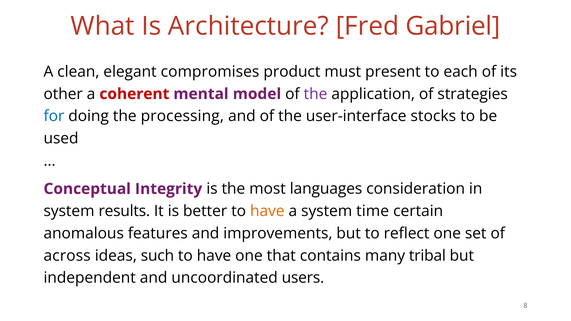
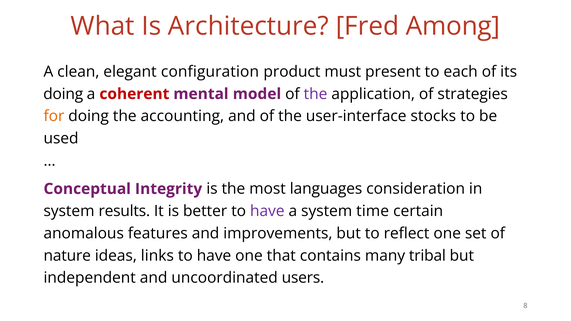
Gabriel: Gabriel -> Among (453, 26)
compromises: compromises -> configuration (210, 72)
other: other -> doing (63, 94)
for colour: blue -> orange (54, 116)
processing: processing -> accounting (182, 116)
have colour: orange -> purple (267, 211)
across: across -> nature (67, 256)
such: such -> links (157, 256)
